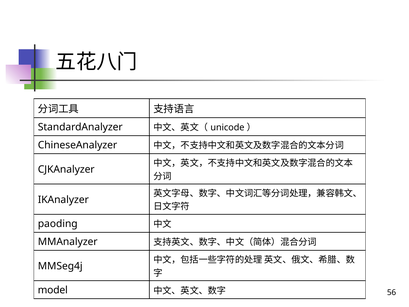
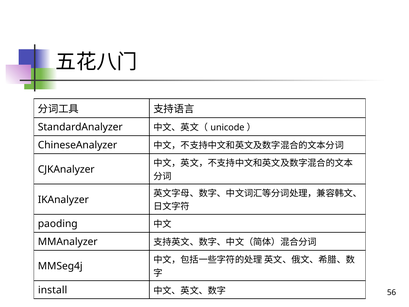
model: model -> install (53, 290)
